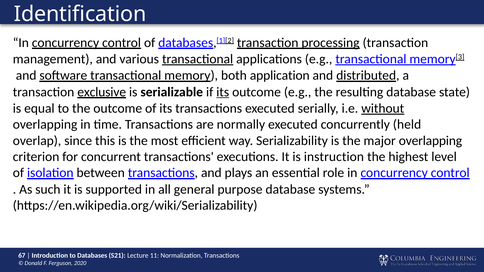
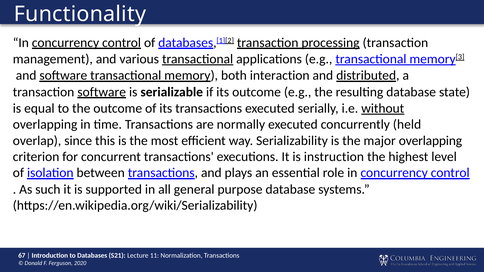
Identification: Identification -> Functionality (80, 14)
application: application -> interaction (280, 76)
transaction exclusive: exclusive -> software (102, 92)
its underline: present -> none (223, 92)
